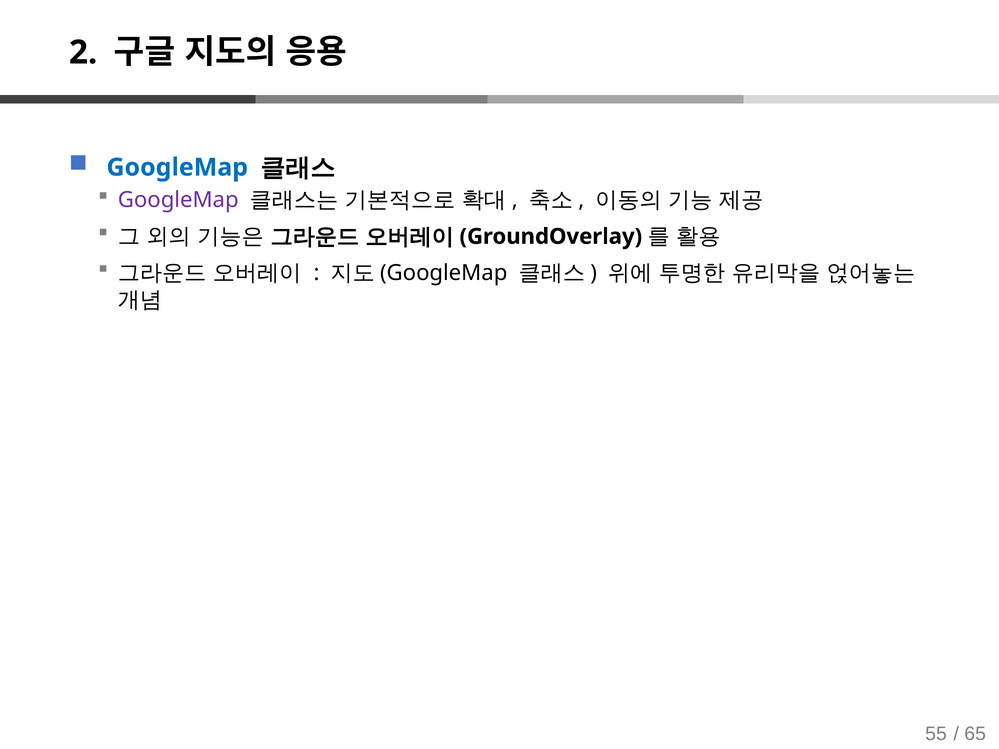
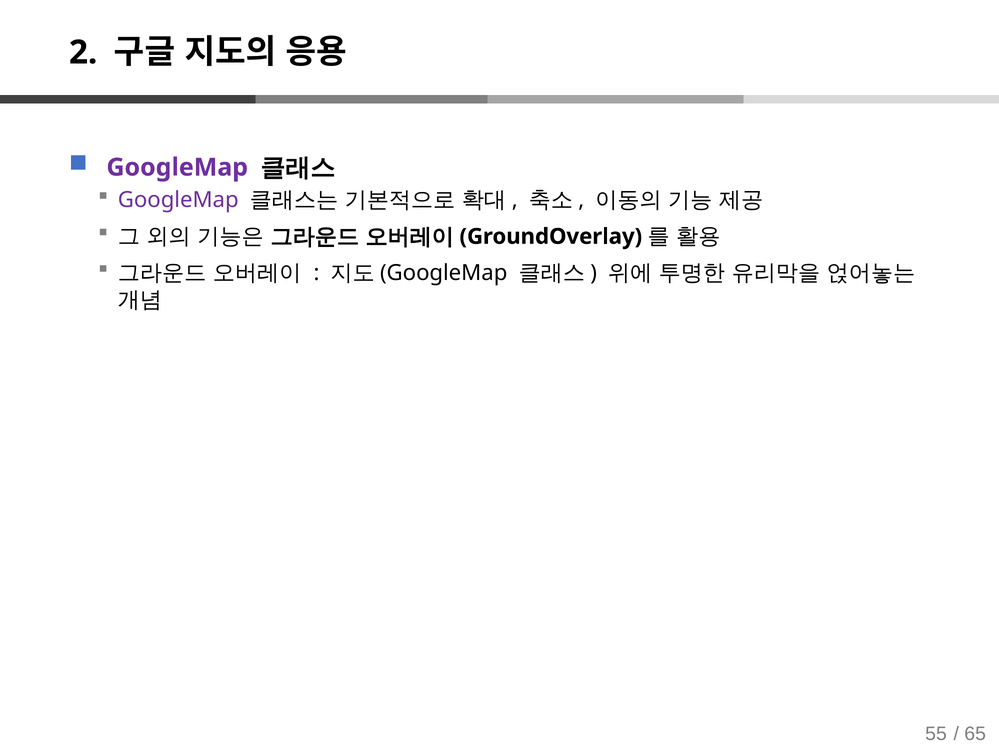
GoogleMap colour: blue -> purple (177, 167)
